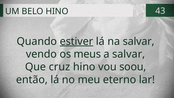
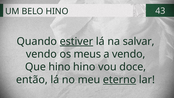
a salvar: salvar -> vendo (129, 54)
Que cruz: cruz -> hino (60, 67)
soou: soou -> doce (133, 67)
eterno underline: none -> present (120, 80)
